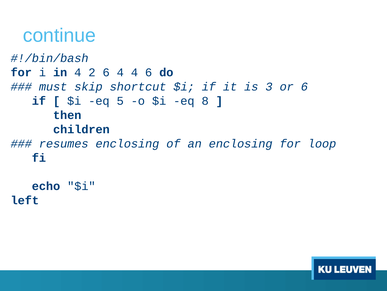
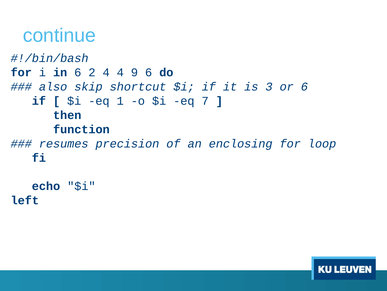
in 4: 4 -> 6 (78, 72)
2 6: 6 -> 4 (106, 72)
4 4: 4 -> 9 (134, 72)
must: must -> also (53, 87)
5: 5 -> 1 (120, 101)
8: 8 -> 7 (205, 101)
children: children -> function (81, 129)
resumes enclosing: enclosing -> precision (127, 143)
